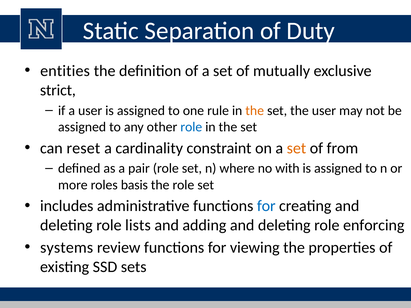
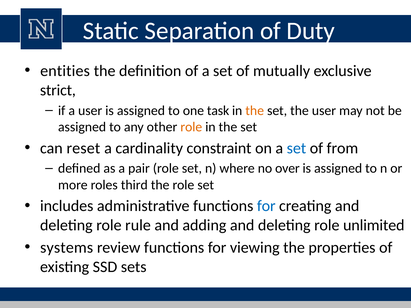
rule: rule -> task (218, 111)
role colour: blue -> orange (191, 127)
set colour: orange -> blue (296, 148)
with: with -> over (287, 169)
basis: basis -> third (134, 185)
lists: lists -> rule (138, 225)
enforcing: enforcing -> unlimited (374, 225)
